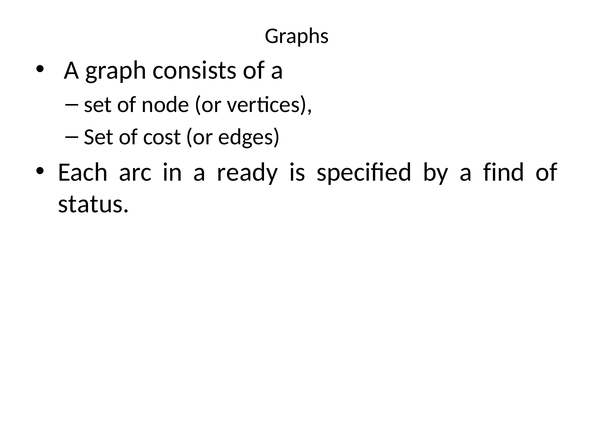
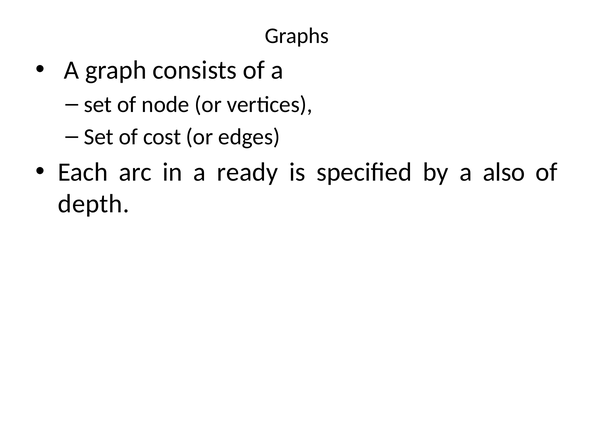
find: find -> also (504, 172)
status: status -> depth (94, 204)
